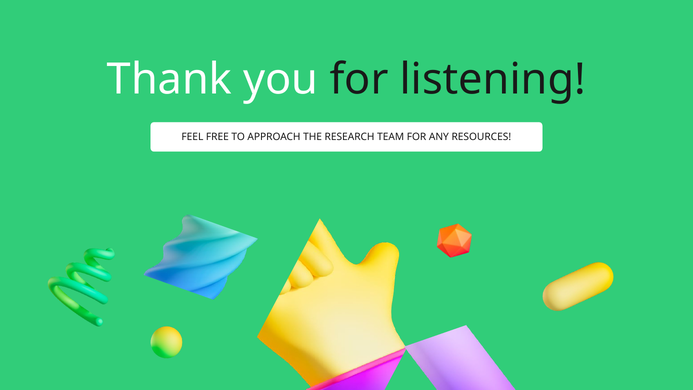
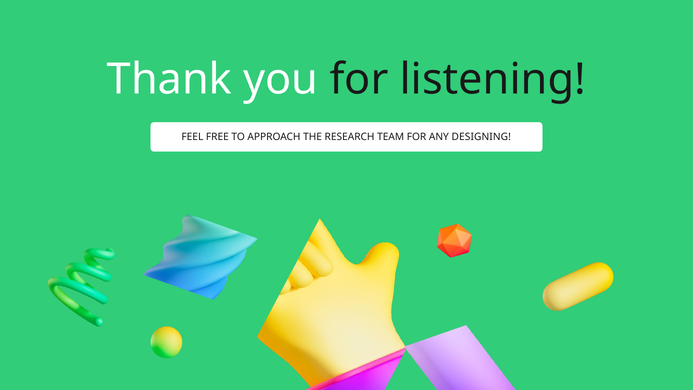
RESOURCES: RESOURCES -> DESIGNING (481, 137)
